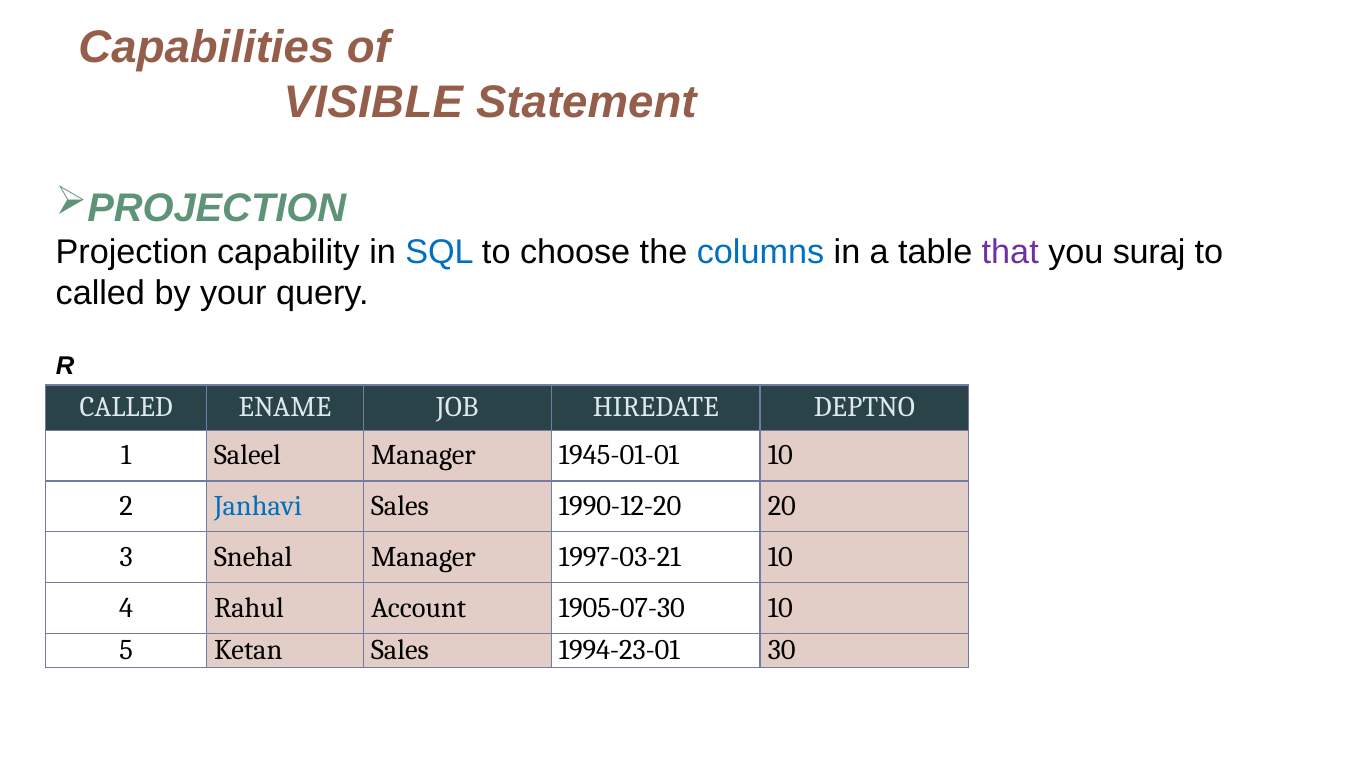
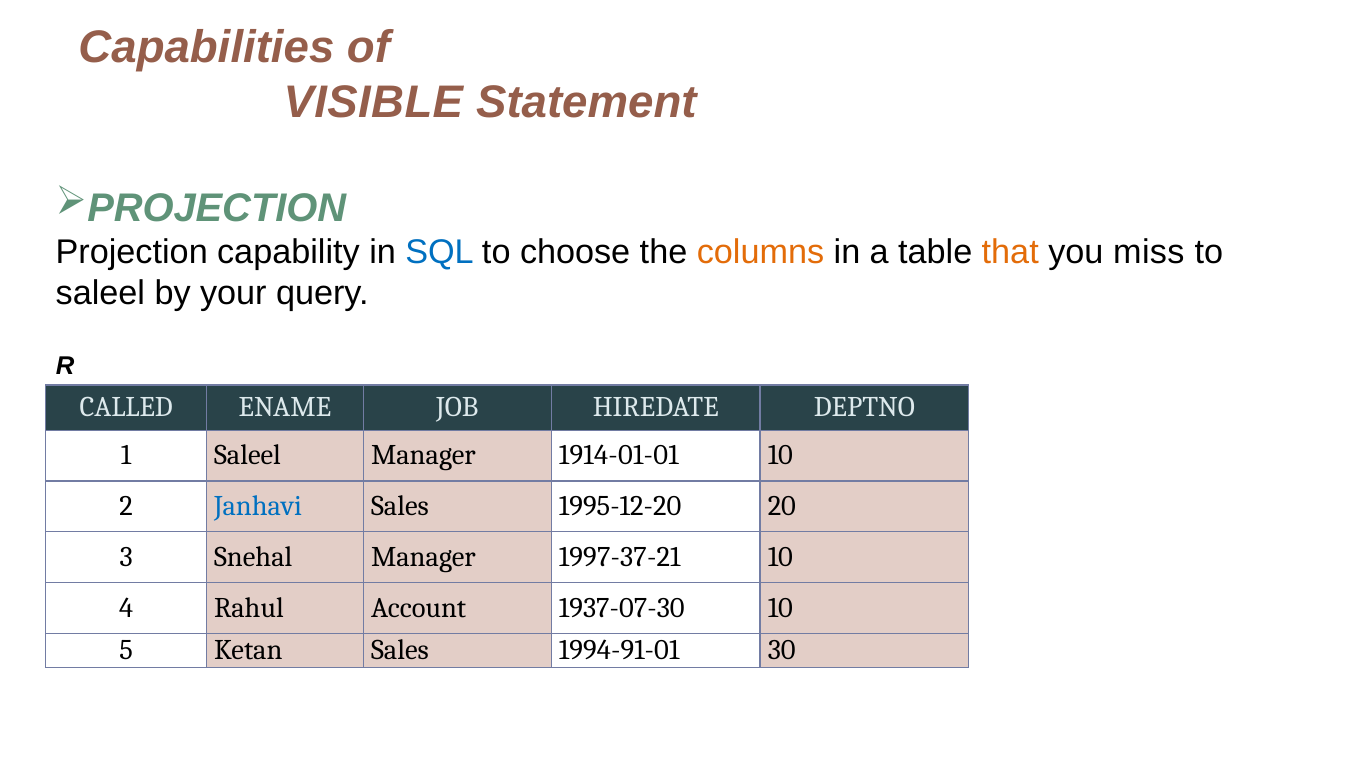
columns colour: blue -> orange (761, 252)
that colour: purple -> orange (1010, 252)
suraj: suraj -> miss (1149, 252)
called: called -> saleel (100, 293)
1945-01-01: 1945-01-01 -> 1914-01-01 (619, 455)
1990-12-20: 1990-12-20 -> 1995-12-20 (620, 506)
1997-03-21: 1997-03-21 -> 1997-37-21 (620, 557)
1905-07-30: 1905-07-30 -> 1937-07-30 (622, 608)
1994-23-01: 1994-23-01 -> 1994-91-01 (619, 650)
